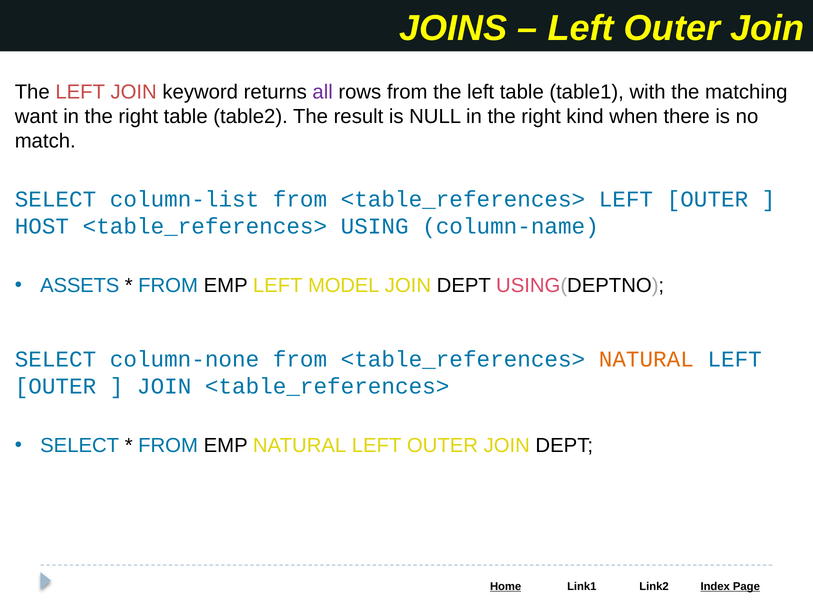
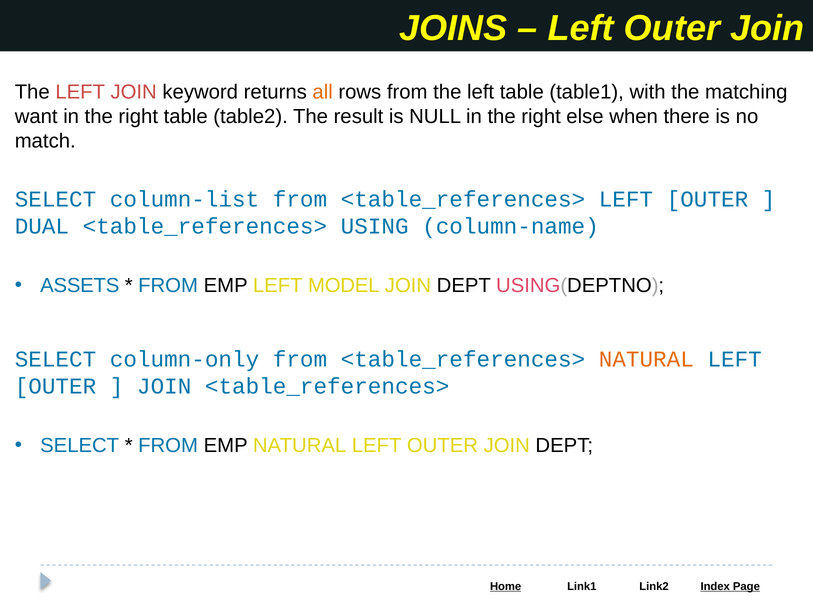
all colour: purple -> orange (323, 92)
kind: kind -> else (585, 116)
HOST: HOST -> DUAL (42, 226)
column-none: column-none -> column-only (185, 359)
